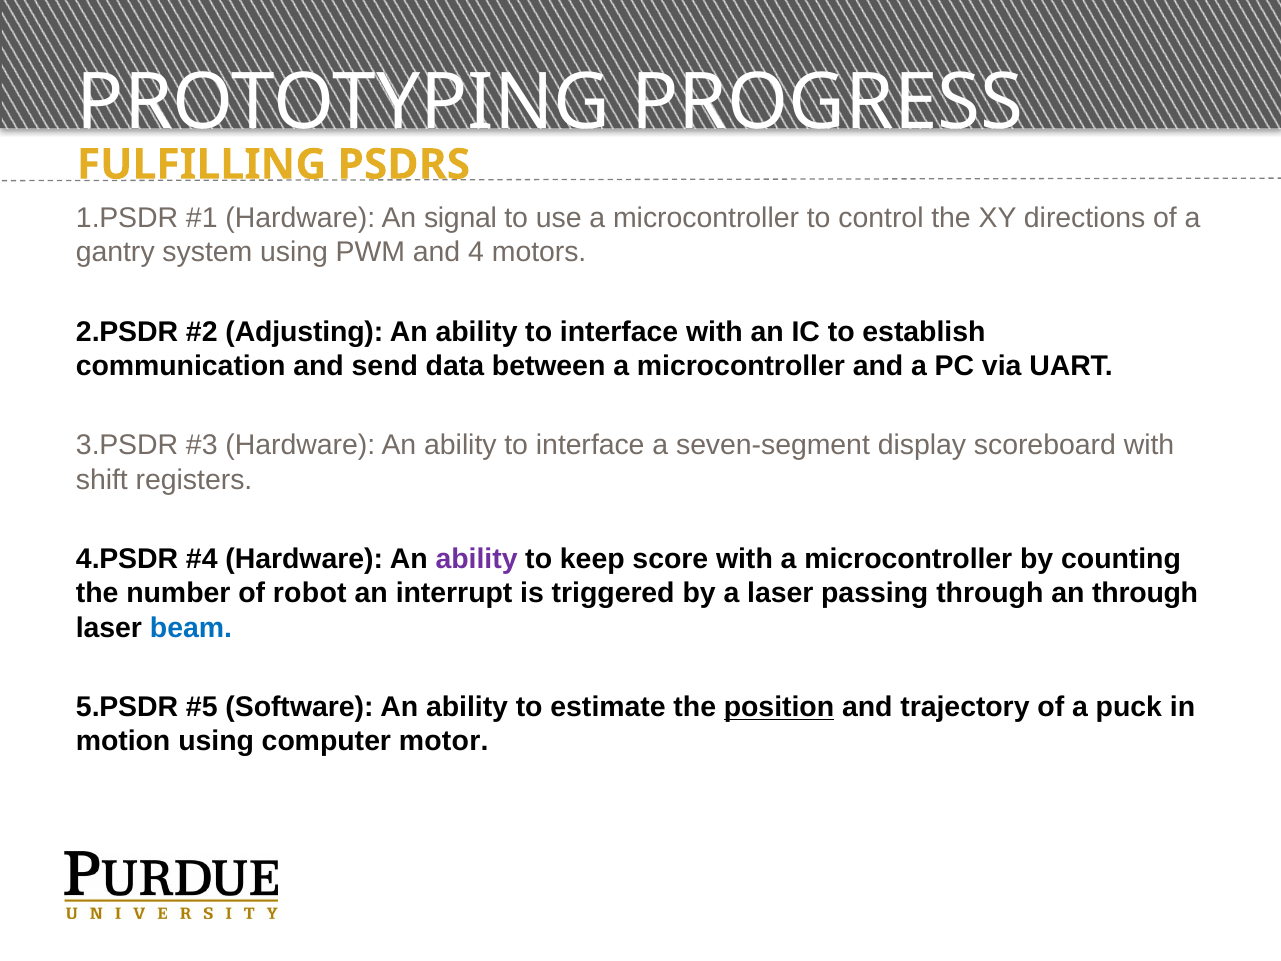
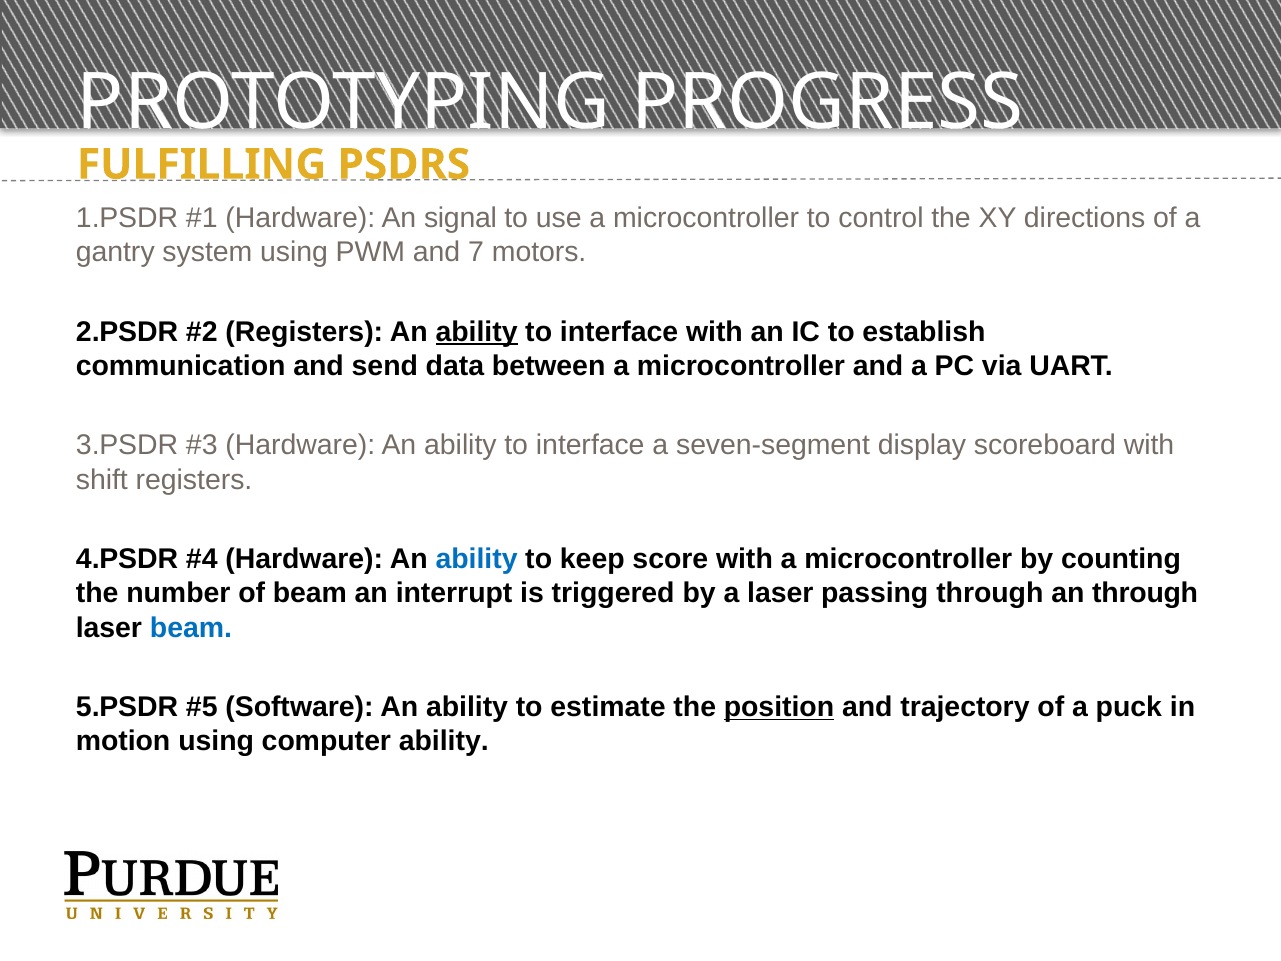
4: 4 -> 7 (476, 252)
Adjusting: Adjusting -> Registers (304, 332)
ability underline: none -> present (477, 332)
ability colour: purple -> blue (477, 559)
of robot: robot -> beam (310, 593)
computer motor: motor -> ability (444, 741)
